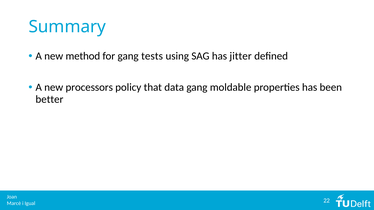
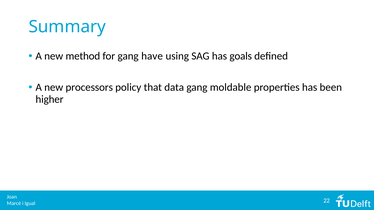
tests: tests -> have (152, 56)
jitter: jitter -> goals (241, 56)
better: better -> higher (50, 99)
